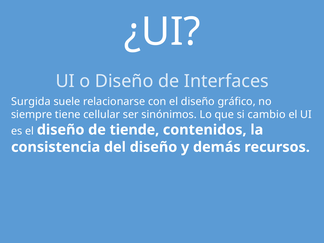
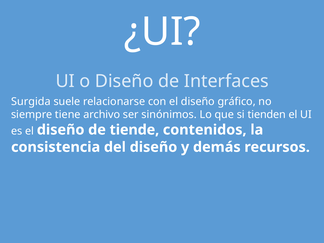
cellular: cellular -> archivo (102, 114)
cambio: cambio -> tienden (267, 114)
